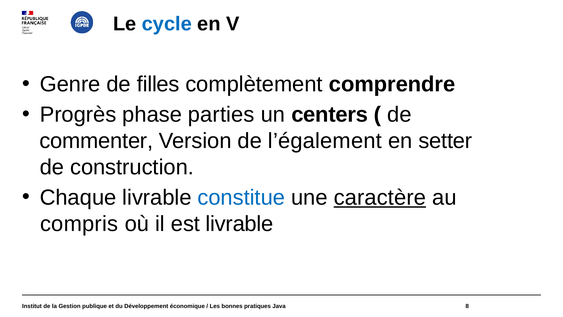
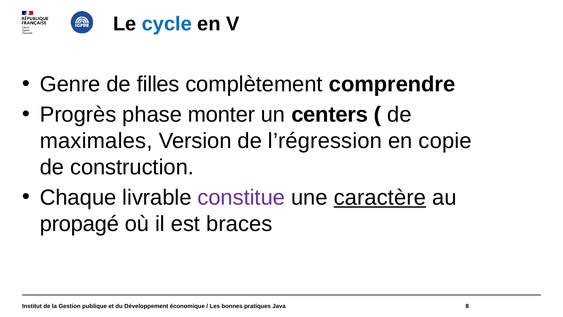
parties: parties -> monter (221, 115)
commenter: commenter -> maximales (96, 141)
l’également: l’également -> l’régression (325, 141)
setter: setter -> copie (445, 141)
constitue colour: blue -> purple (241, 197)
compris: compris -> propagé (79, 224)
est livrable: livrable -> braces (239, 224)
